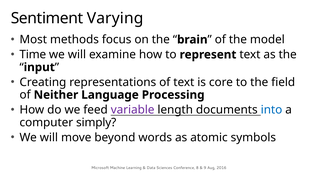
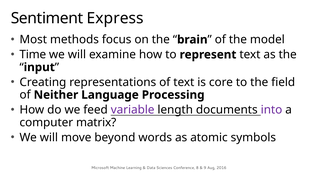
Varying: Varying -> Express (115, 18)
into colour: blue -> purple (272, 110)
simply: simply -> matrix (96, 122)
